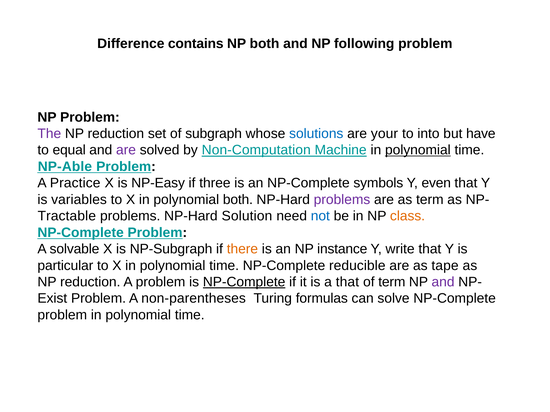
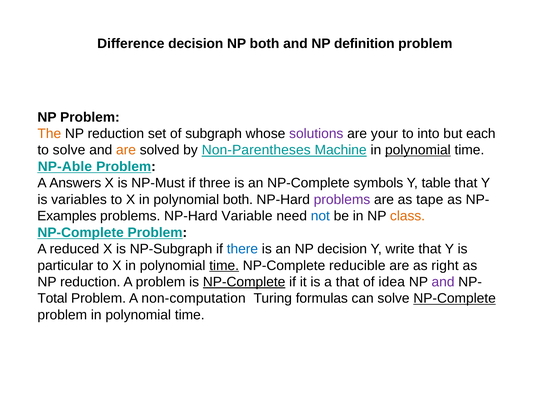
Difference contains: contains -> decision (196, 44)
following: following -> definition (364, 44)
The colour: purple -> orange (49, 134)
solutions colour: blue -> purple (316, 134)
have: have -> each (481, 134)
to equal: equal -> solve (69, 150)
are colour: purple -> orange (126, 150)
Non-Computation: Non-Computation -> Non-Parentheses (256, 150)
Practice: Practice -> Answers (75, 183)
NP-Easy: NP-Easy -> NP-Must (158, 183)
even: even -> table (436, 183)
as term: term -> tape (430, 200)
Tractable: Tractable -> Examples (67, 216)
Solution: Solution -> Variable (247, 216)
solvable: solvable -> reduced (74, 249)
there colour: orange -> blue (242, 249)
NP instance: instance -> decision (342, 249)
time underline: none -> present (224, 266)
tape: tape -> right (445, 266)
of term: term -> idea (392, 282)
Exist: Exist -> Total (52, 299)
non-parentheses: non-parentheses -> non-computation (194, 299)
NP-Complete underline: none -> present (455, 299)
